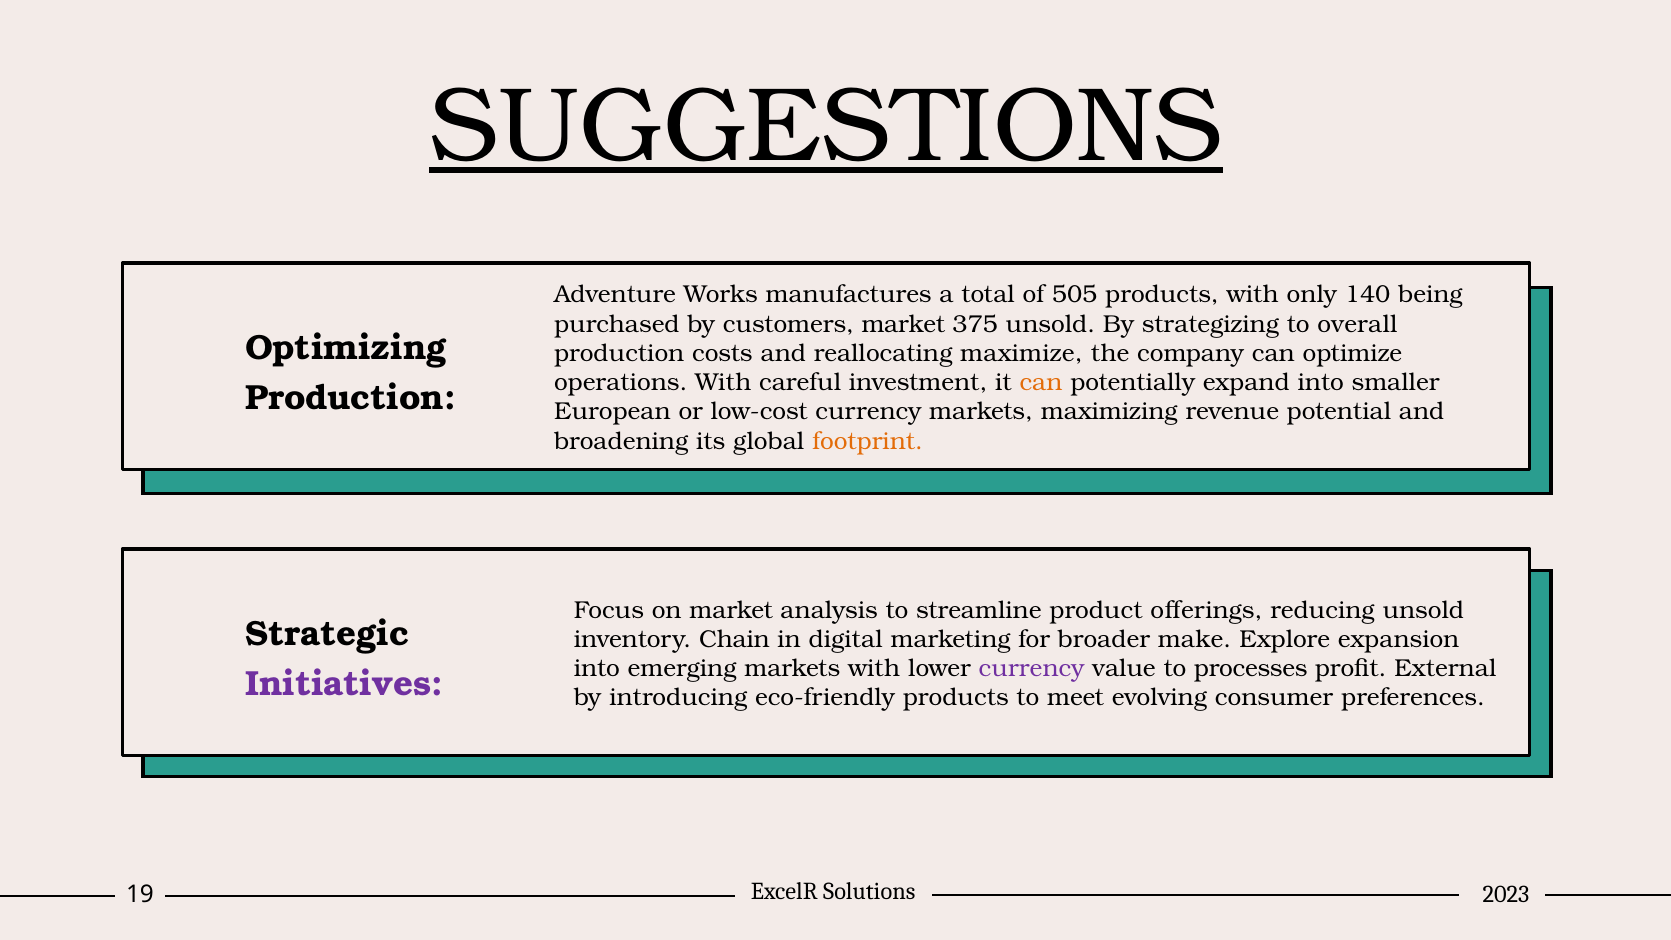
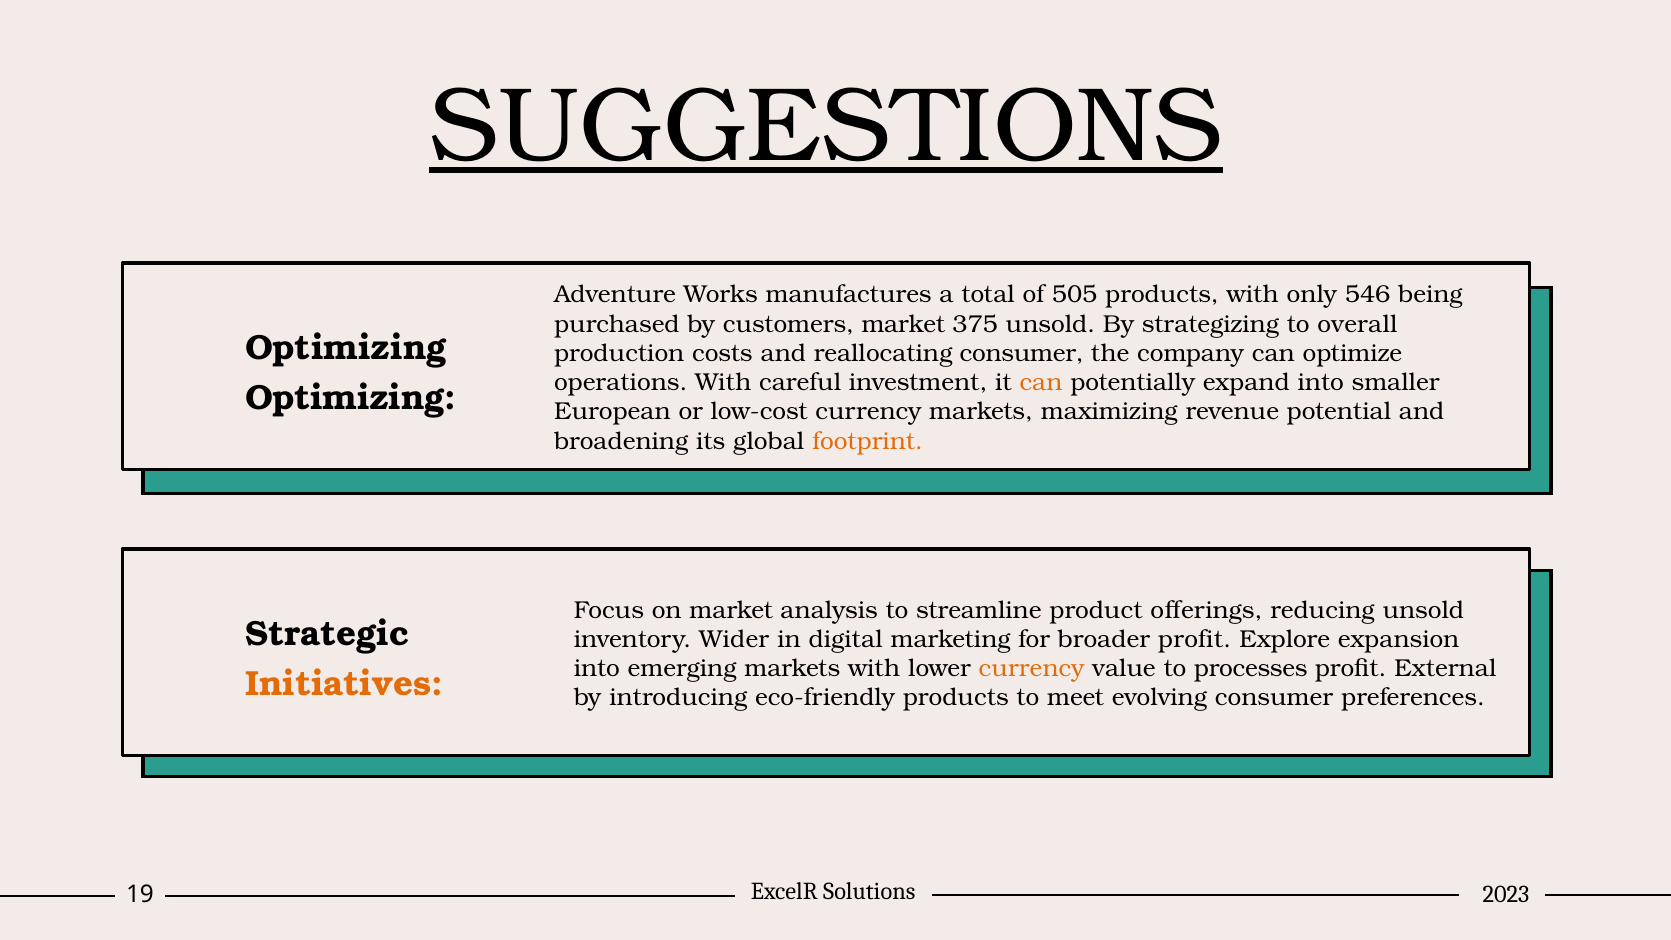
140: 140 -> 546 (1368, 295)
reallocating maximize: maximize -> consumer (1022, 353)
Production: Production -> Optimizing (351, 398)
Chain: Chain -> Wider (734, 639)
broader make: make -> profit (1195, 639)
currency colour: purple -> orange (1032, 669)
Initiatives colour: purple -> orange (344, 684)
